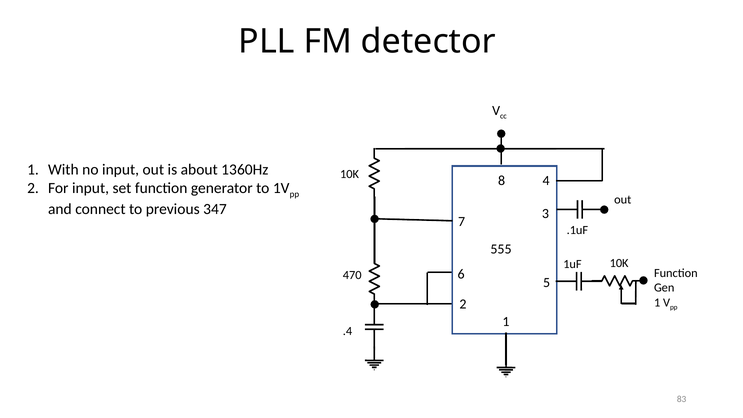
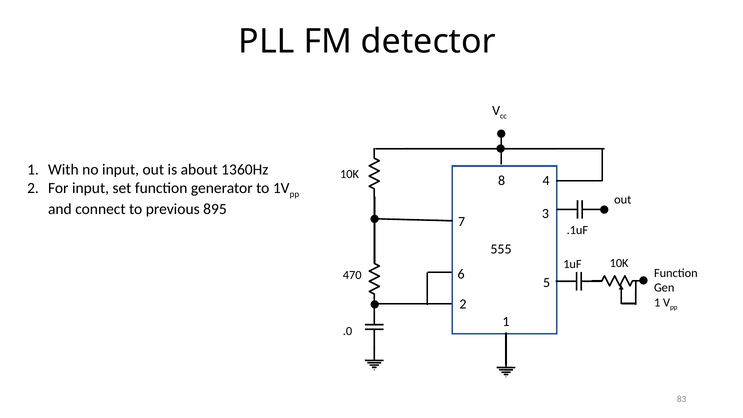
347: 347 -> 895 (215, 209)
.4: .4 -> .0 (347, 331)
